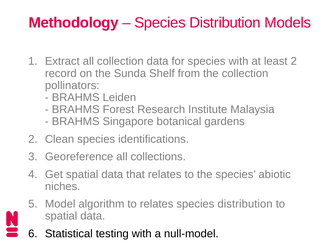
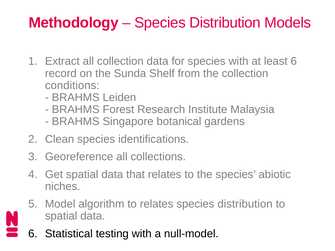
least 2: 2 -> 6 (294, 61)
pollinators: pollinators -> conditions (72, 85)
